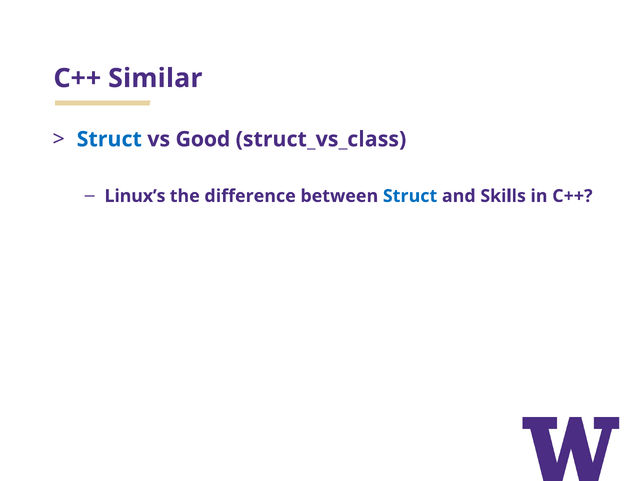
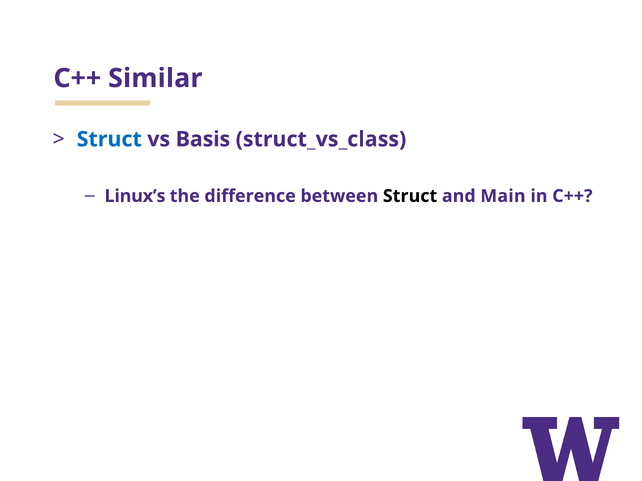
Good: Good -> Basis (203, 139)
Struct colour: blue -> black (410, 196)
Skills: Skills -> Main (503, 196)
